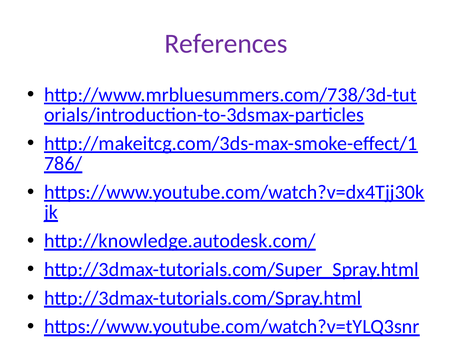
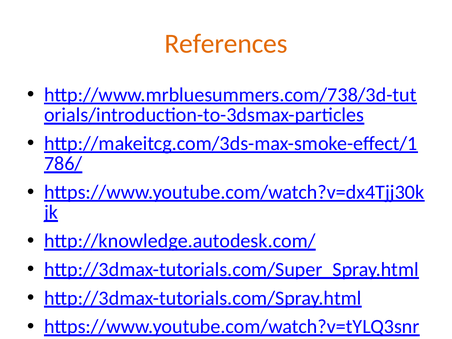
References colour: purple -> orange (226, 44)
